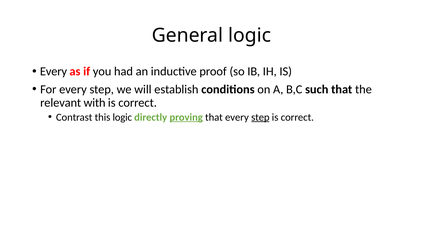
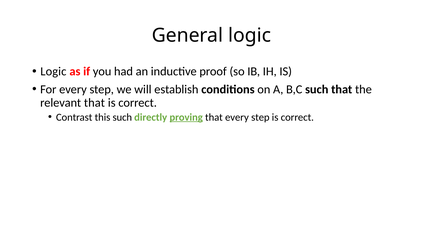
Every: Every -> Logic (53, 72)
relevant with: with -> that (94, 103)
this logic: logic -> such (122, 117)
step underline: present -> none (260, 117)
